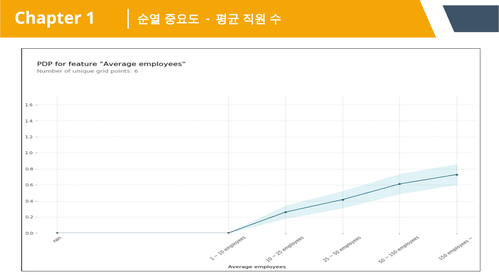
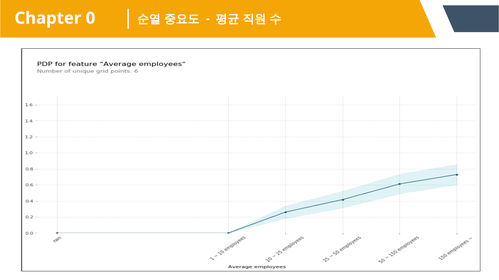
1: 1 -> 0 (91, 18)
